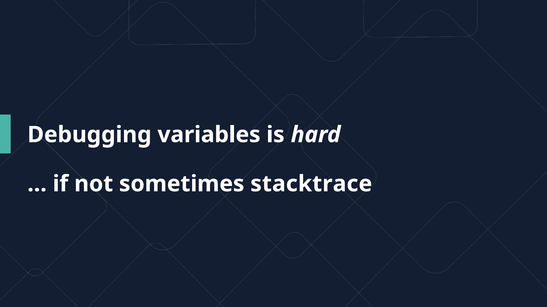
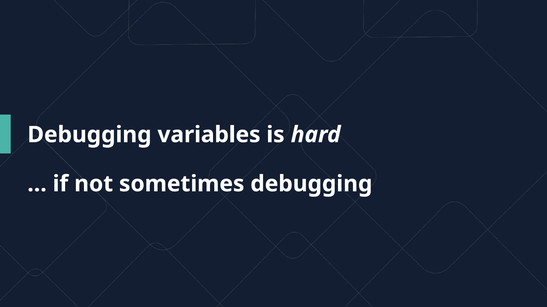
sometimes stacktrace: stacktrace -> debugging (311, 184)
